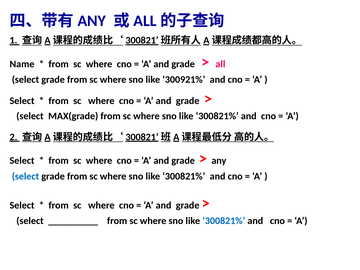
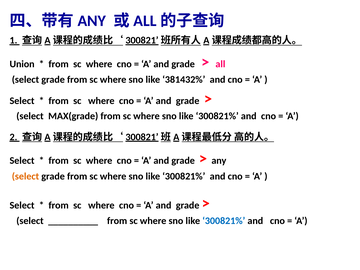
Name: Name -> Union (22, 64)
300921%: 300921% -> 381432% (184, 80)
select colour: blue -> orange (25, 176)
